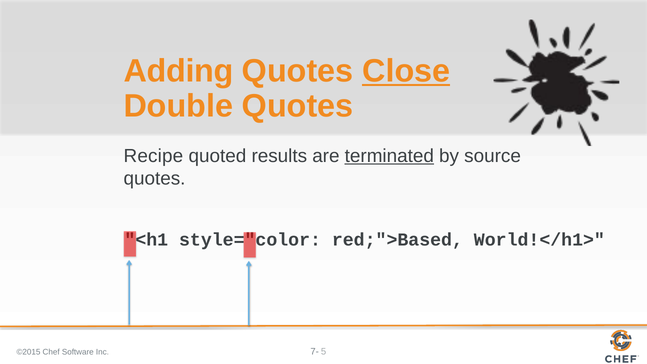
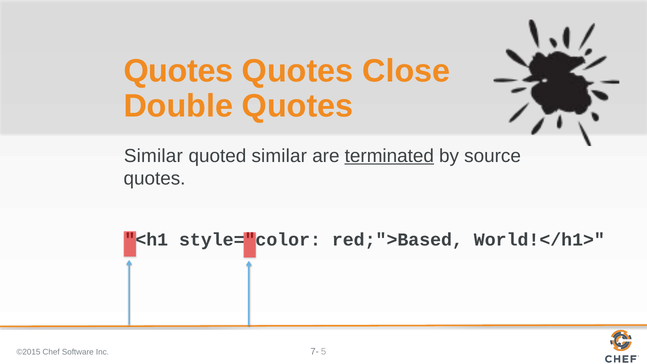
Adding: Adding -> Quotes (178, 71)
Close underline: present -> none (406, 71)
Recipe: Recipe -> Similar (153, 156)
quoted results: results -> similar (279, 156)
